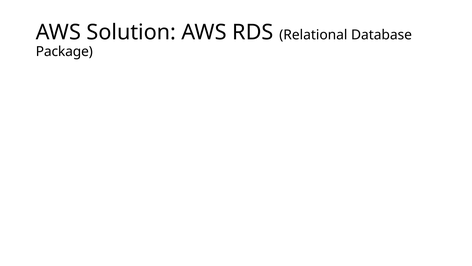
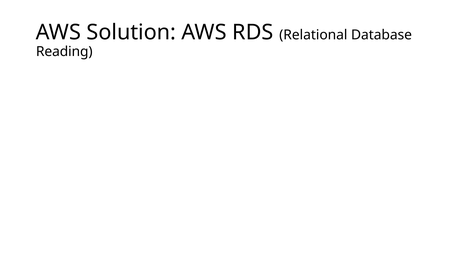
Package: Package -> Reading (64, 51)
